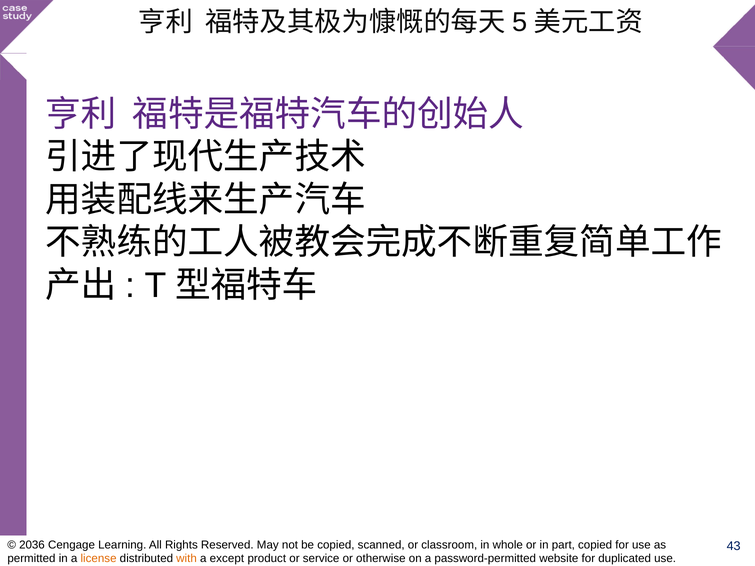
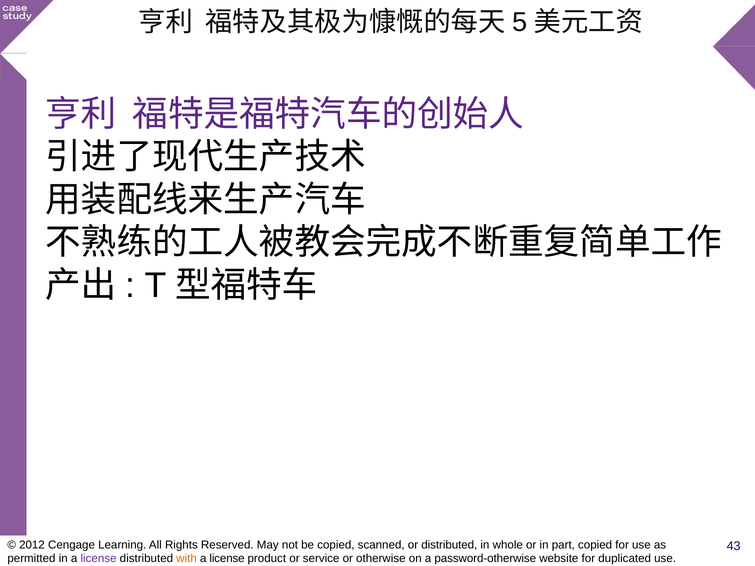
2036: 2036 -> 2012 (32, 545)
or classroom: classroom -> distributed (449, 545)
license colour: orange -> purple (99, 559)
except: except -> license (227, 559)
password-permitted: password-permitted -> password-otherwise (485, 559)
